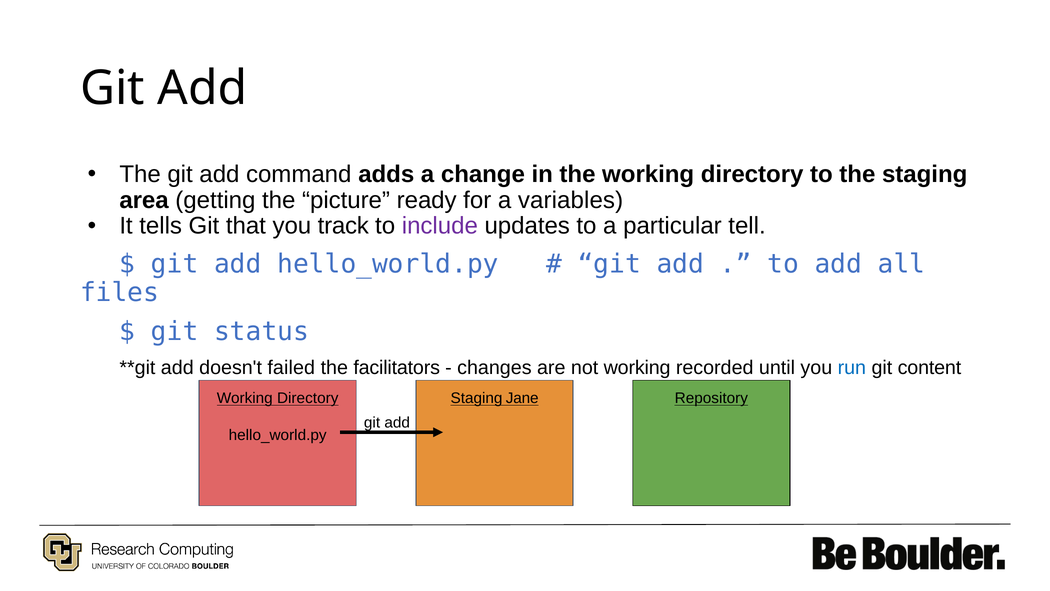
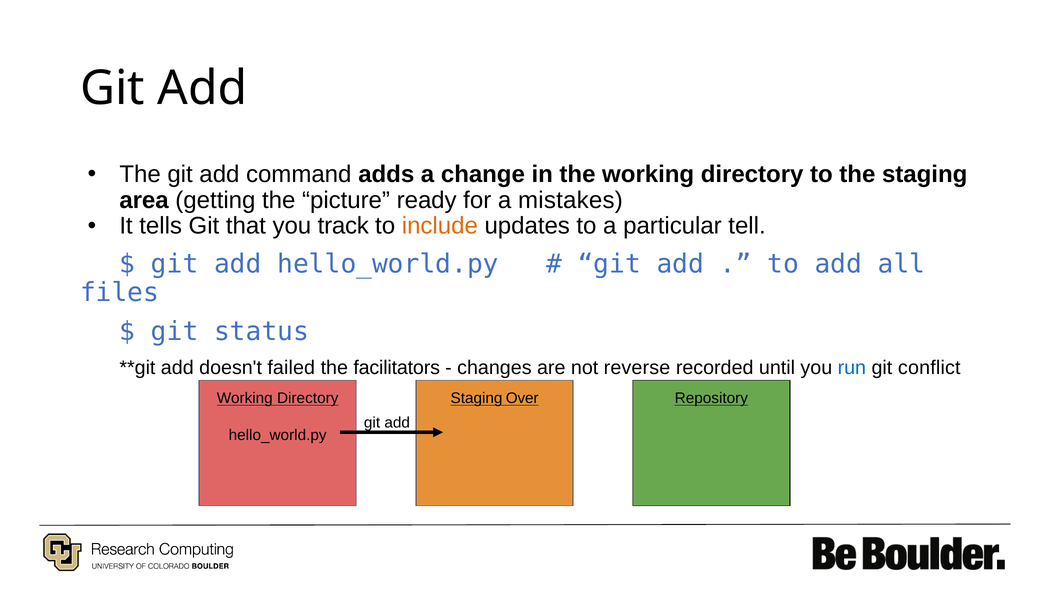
variables: variables -> mistakes (570, 200)
include colour: purple -> orange (440, 226)
not working: working -> reverse (637, 367)
content: content -> conflict (929, 367)
Jane: Jane -> Over (522, 398)
